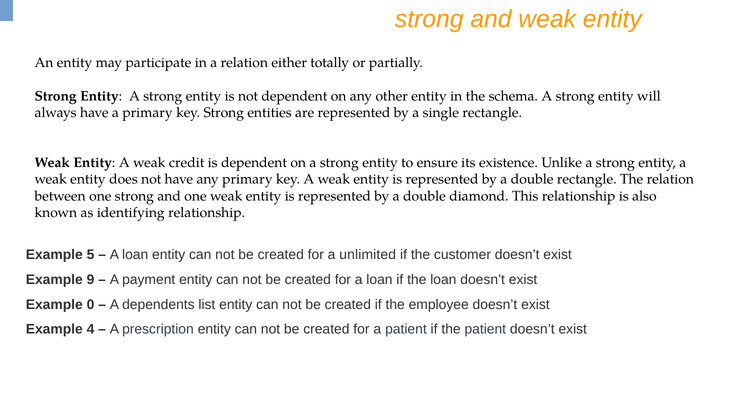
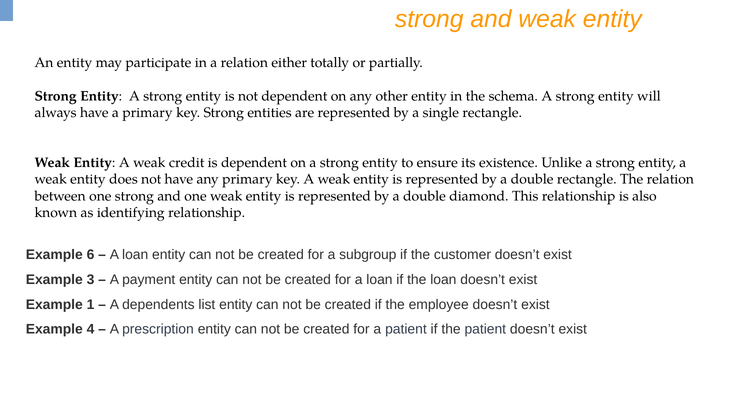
5: 5 -> 6 (90, 255)
unlimited: unlimited -> subgroup (368, 255)
9: 9 -> 3 (90, 280)
0: 0 -> 1 (90, 305)
